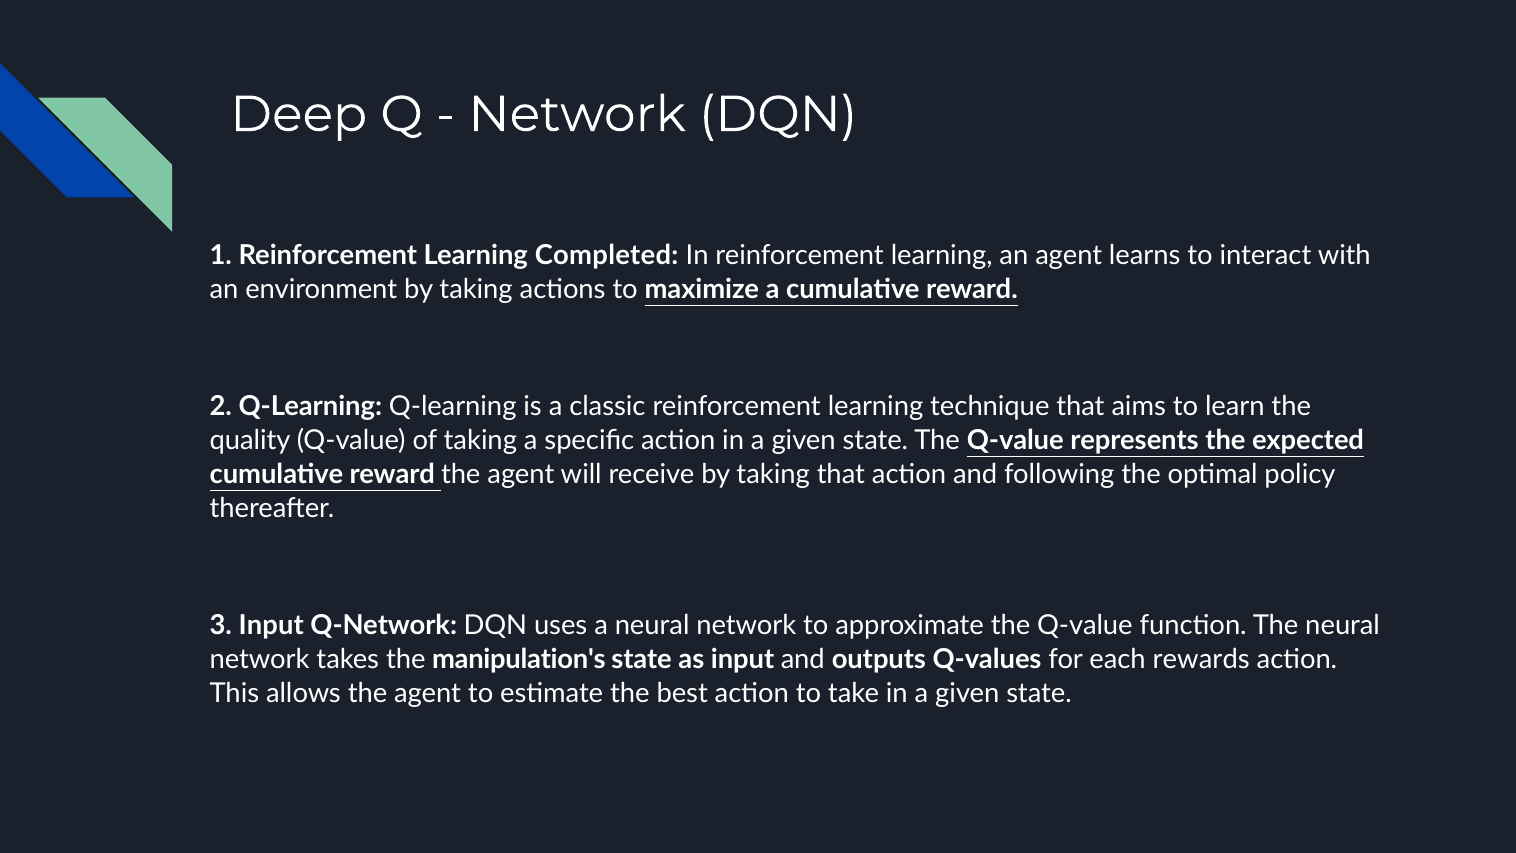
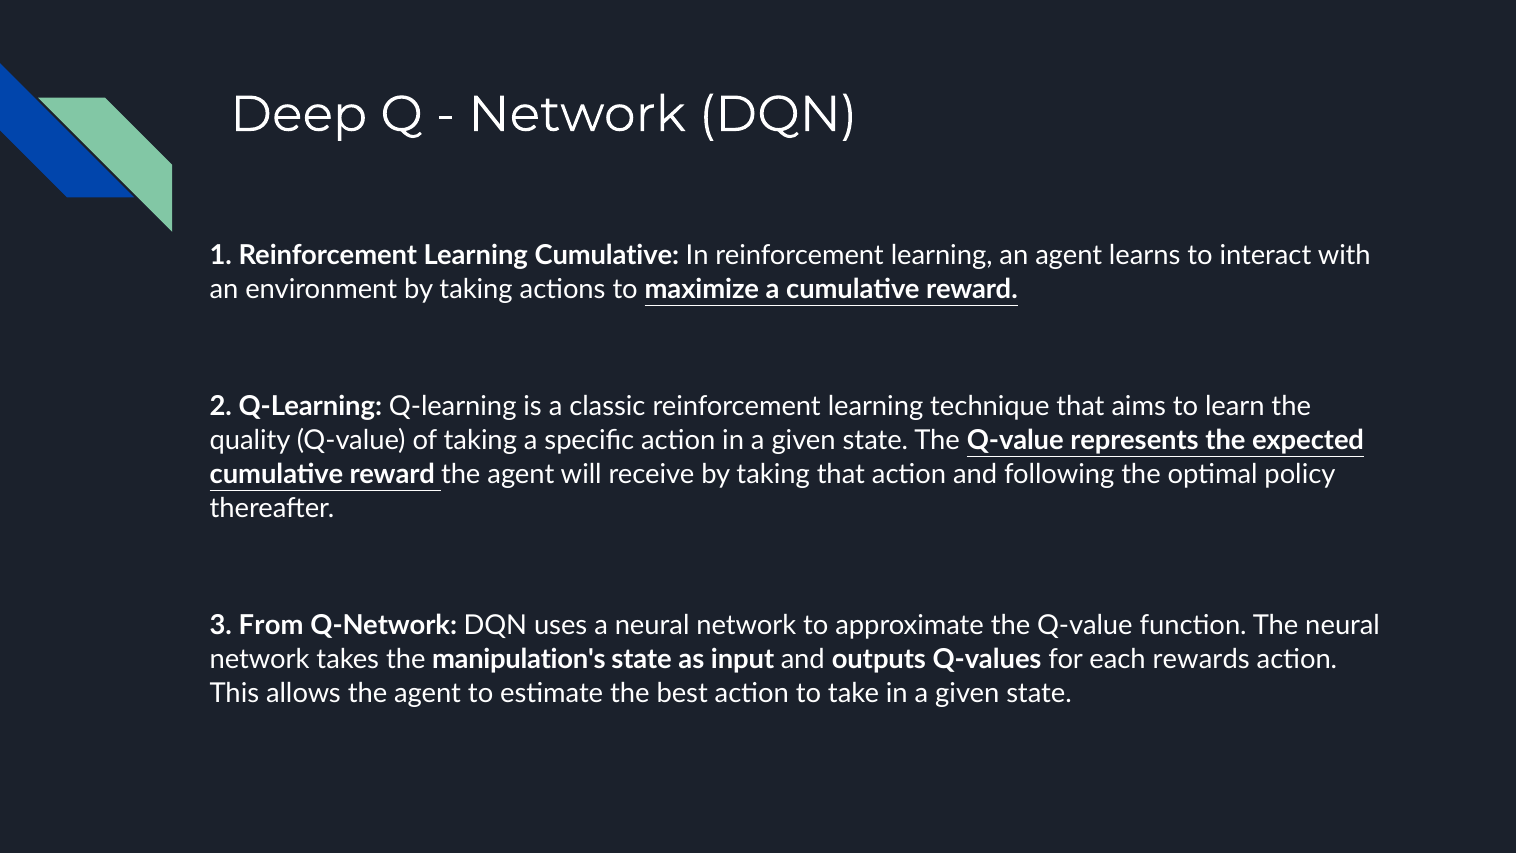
Learning Completed: Completed -> Cumulative (607, 255)
3 Input: Input -> From (271, 626)
